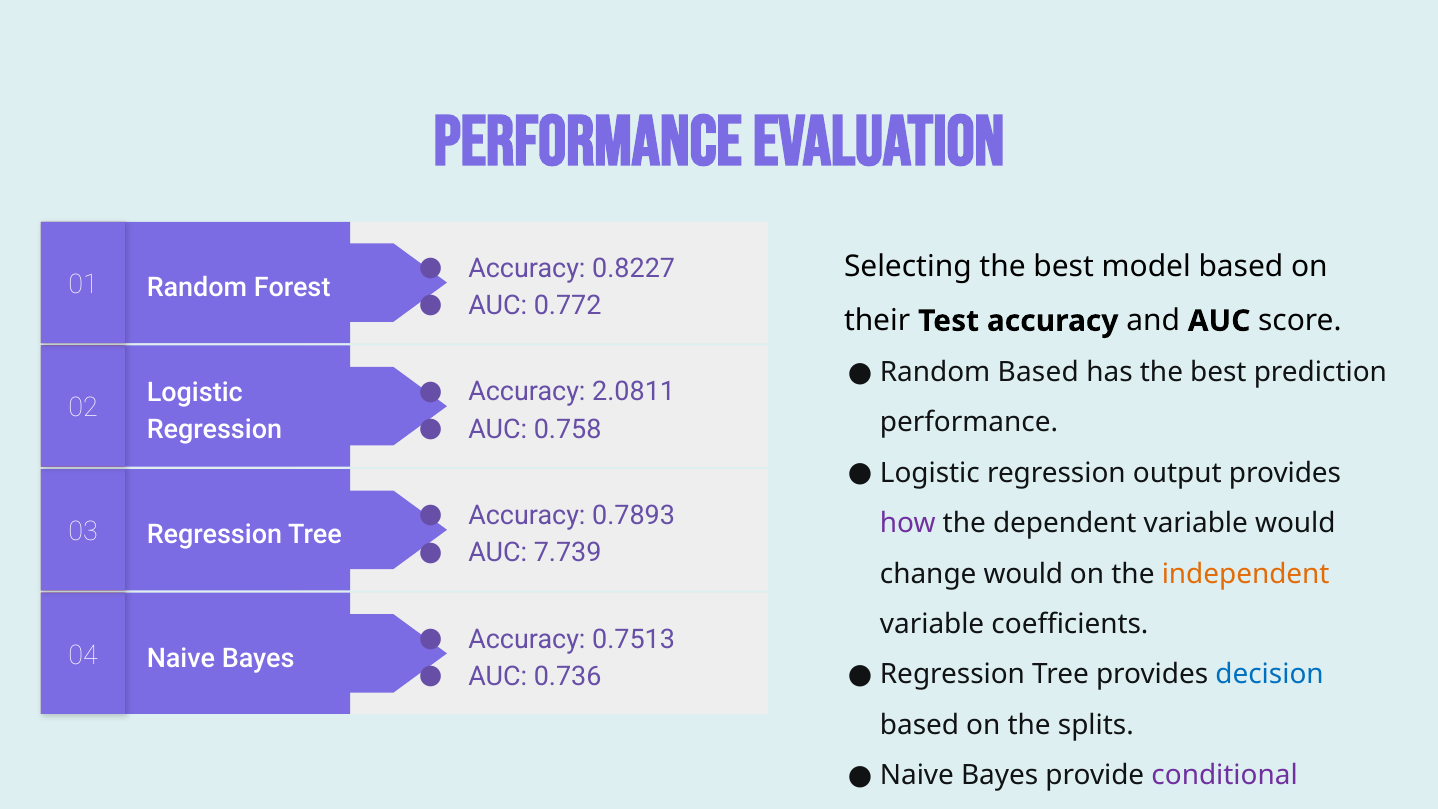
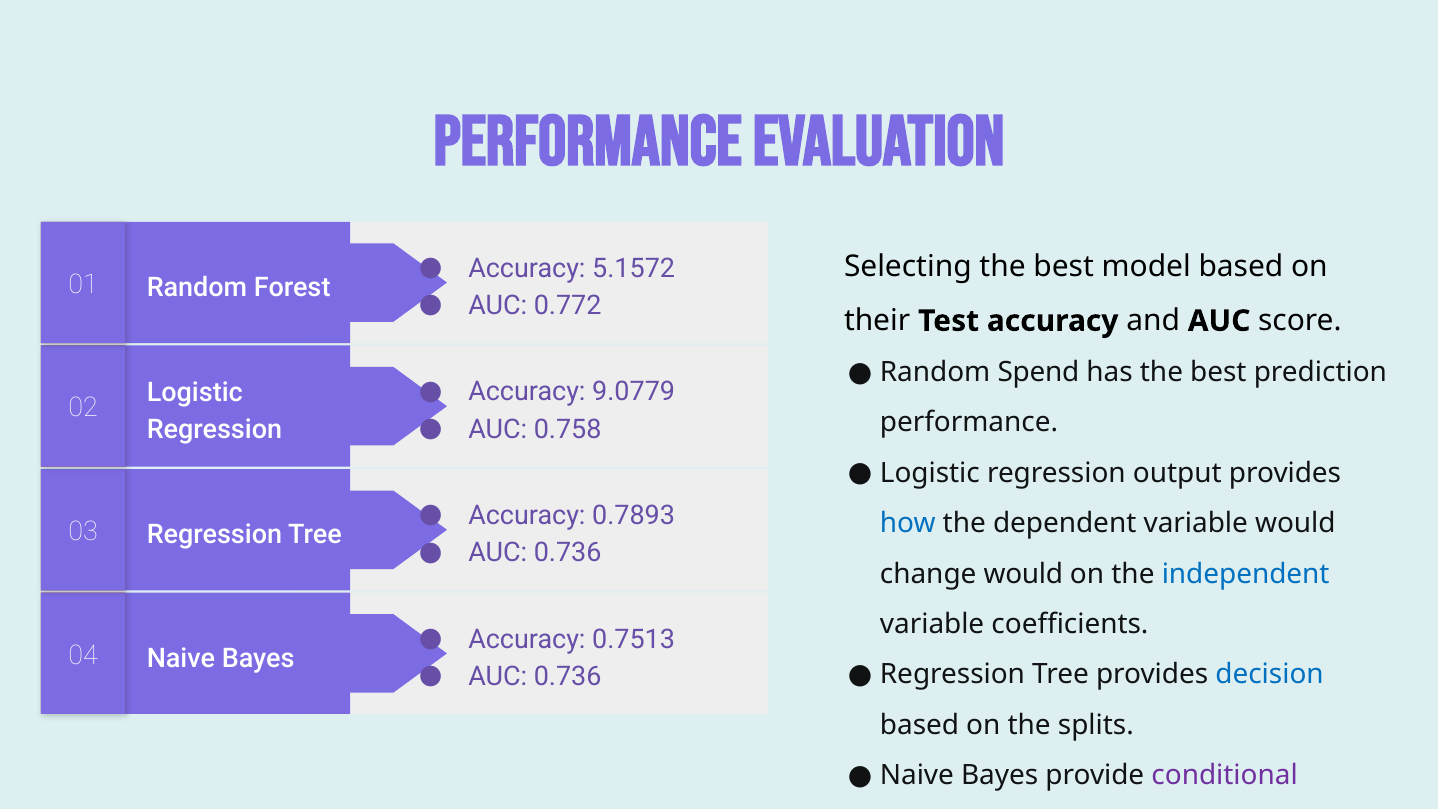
0.8227: 0.8227 -> 5.1572 (634, 268)
Random Based: Based -> Spend (1038, 372)
2.0811: 2.0811 -> 9.0779 (634, 392)
how colour: purple -> blue (908, 523)
7.739: 7.739 -> 0.736 (568, 553)
independent colour: orange -> blue (1246, 574)
